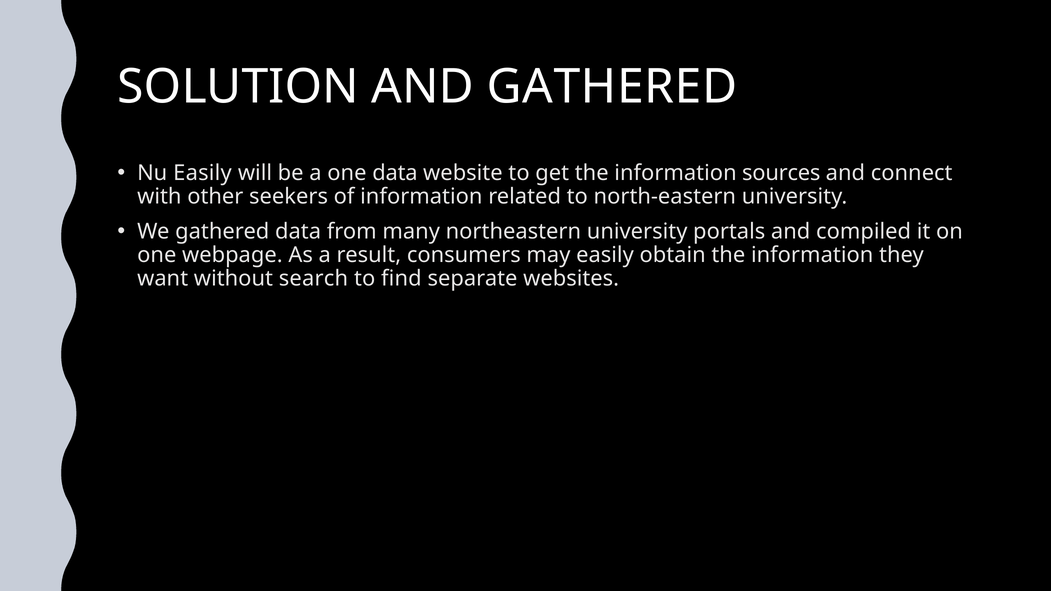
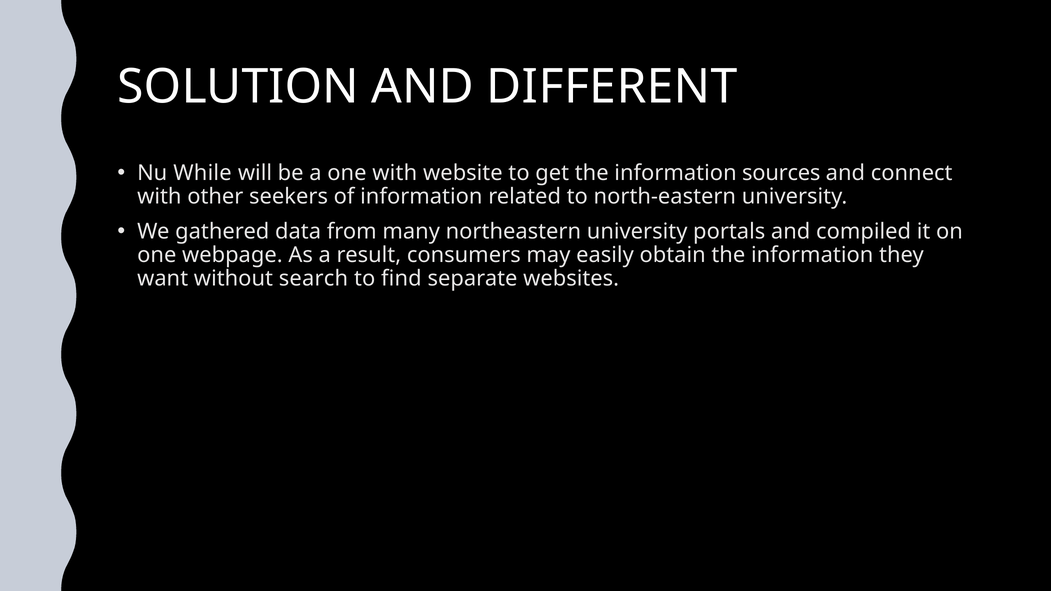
AND GATHERED: GATHERED -> DIFFERENT (612, 87)
Nu Easily: Easily -> While (203, 173)
one data: data -> with (395, 173)
